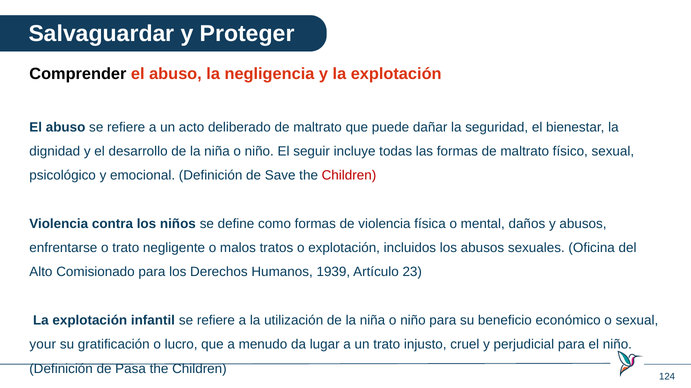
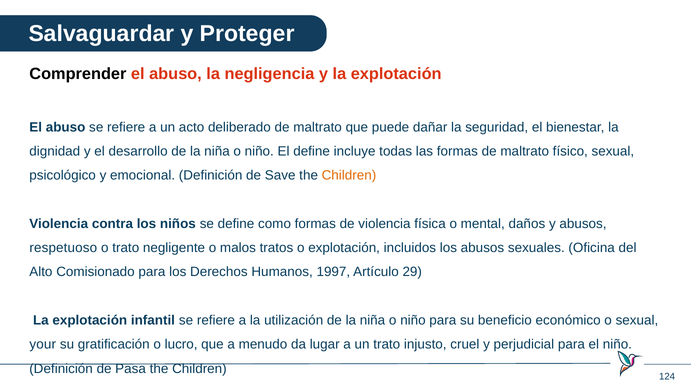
El seguir: seguir -> define (312, 152)
Children colour: red -> orange (349, 176)
enfrentarse: enfrentarse -> respetuoso (63, 248)
1939: 1939 -> 1997 (333, 273)
23: 23 -> 29 (412, 273)
